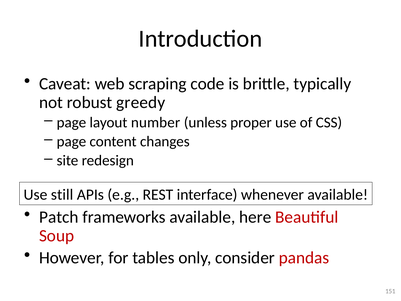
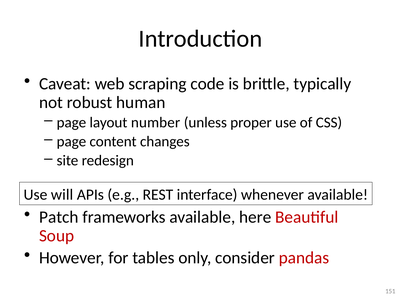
greedy: greedy -> human (141, 102)
still: still -> will (62, 194)
